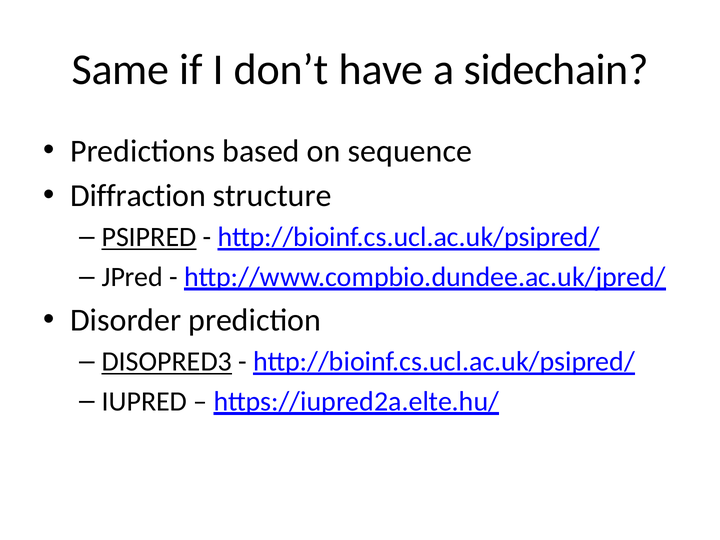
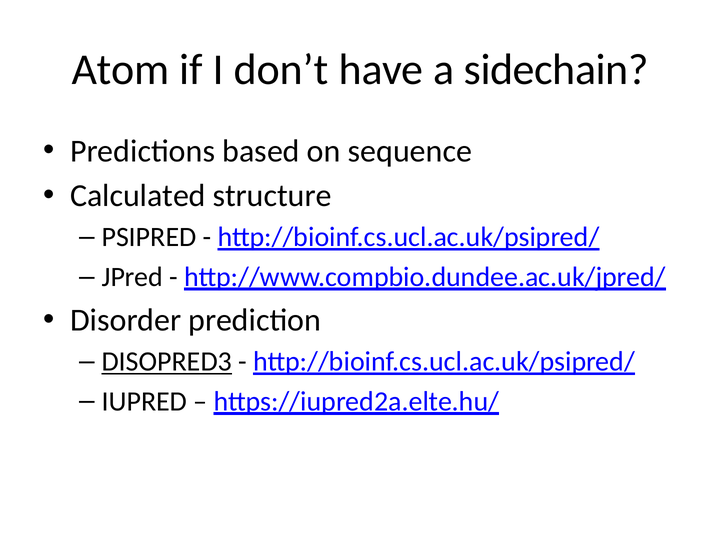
Same: Same -> Atom (120, 70)
Diffraction: Diffraction -> Calculated (138, 196)
PSIPRED underline: present -> none (149, 237)
